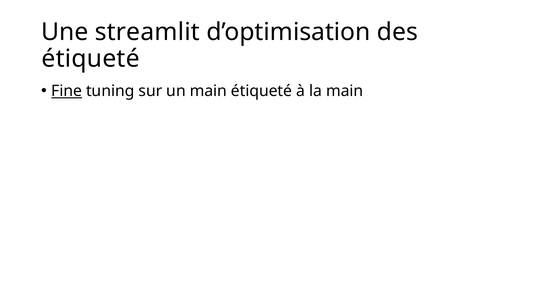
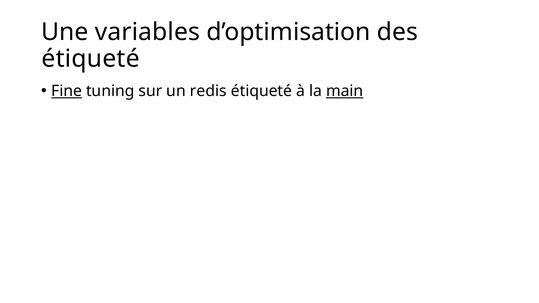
streamlit: streamlit -> variables (147, 32)
un main: main -> redis (208, 91)
main underline: none -> present (345, 91)
